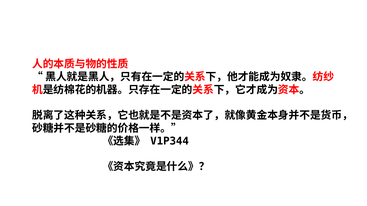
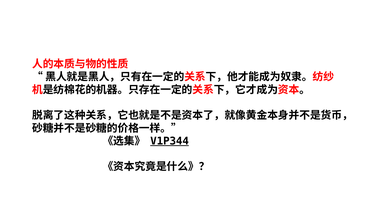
V1P344 underline: none -> present (170, 141)
